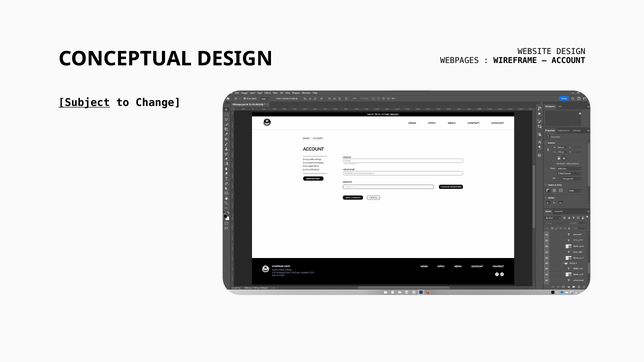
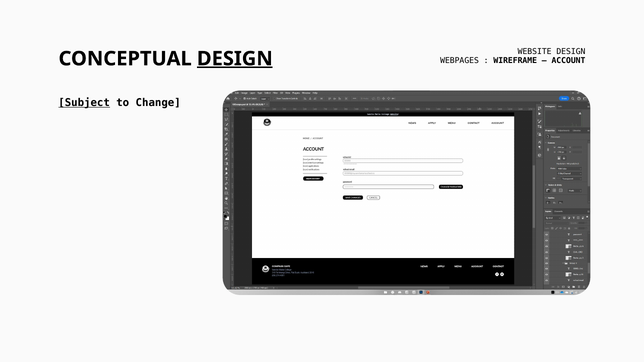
DESIGN underline: none -> present (235, 59)
